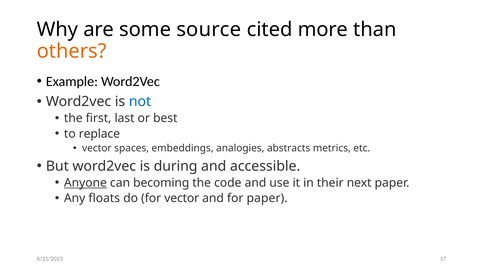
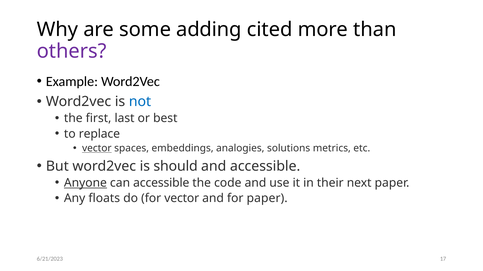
source: source -> adding (209, 30)
others colour: orange -> purple (72, 51)
vector underline: none -> present (97, 149)
abstracts: abstracts -> solutions (289, 149)
during: during -> should (176, 167)
can becoming: becoming -> accessible (161, 183)
